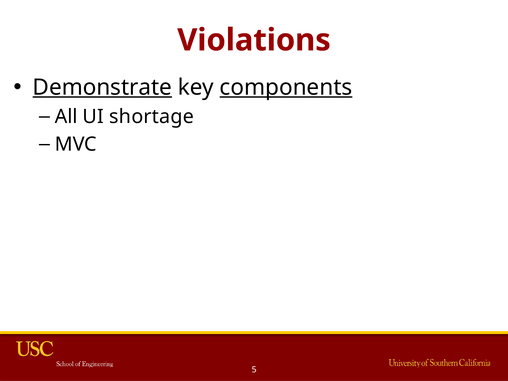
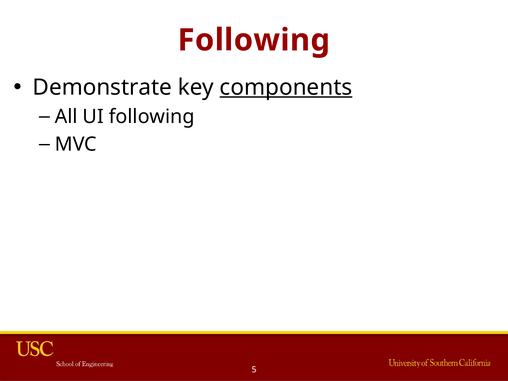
Violations: Violations -> Following (254, 40)
Demonstrate underline: present -> none (102, 87)
UI shortage: shortage -> following (152, 117)
